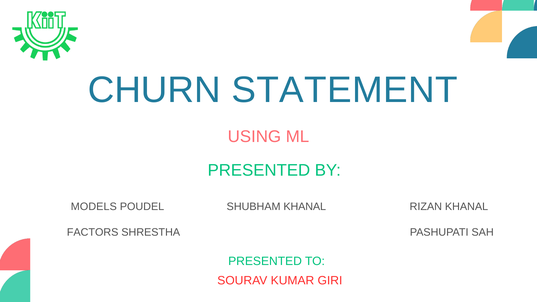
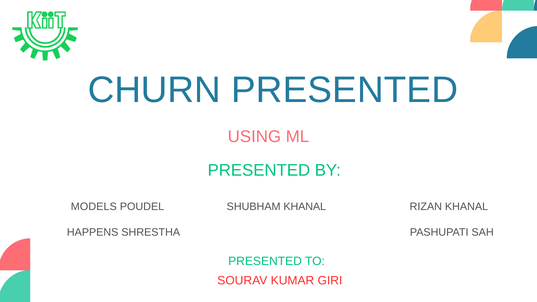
CHURN STATEMENT: STATEMENT -> PRESENTED (345, 90)
FACTORS: FACTORS -> HAPPENS (93, 232)
